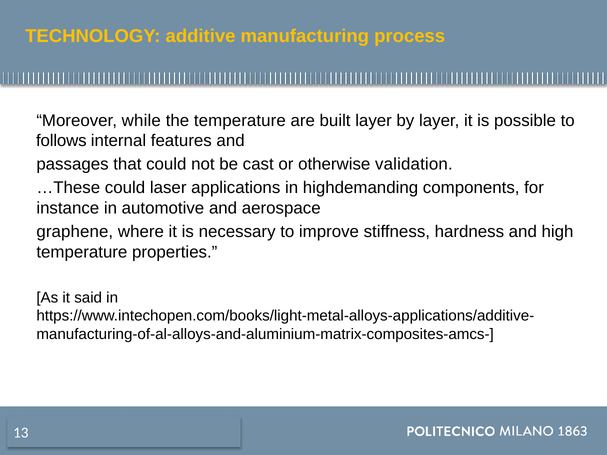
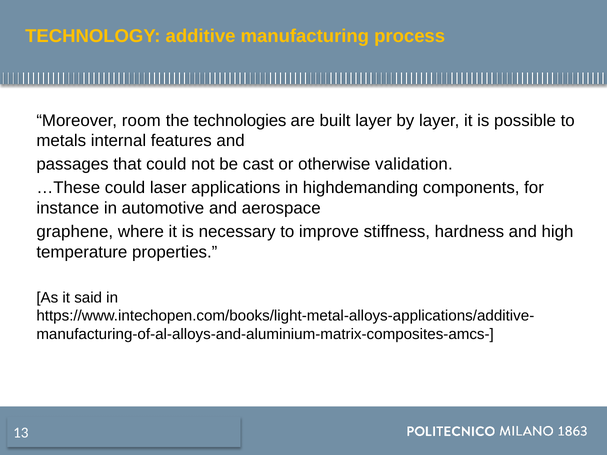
while: while -> room (141, 121)
the temperature: temperature -> technologies (240, 121)
follows: follows -> metals (61, 141)
